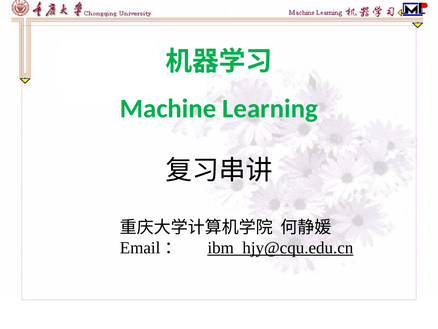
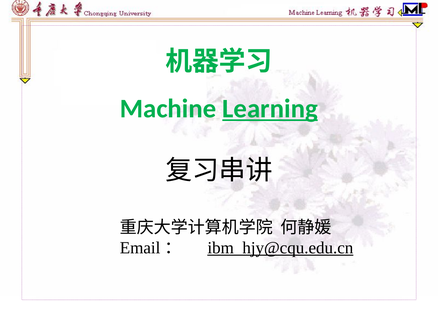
Learning underline: none -> present (270, 108)
